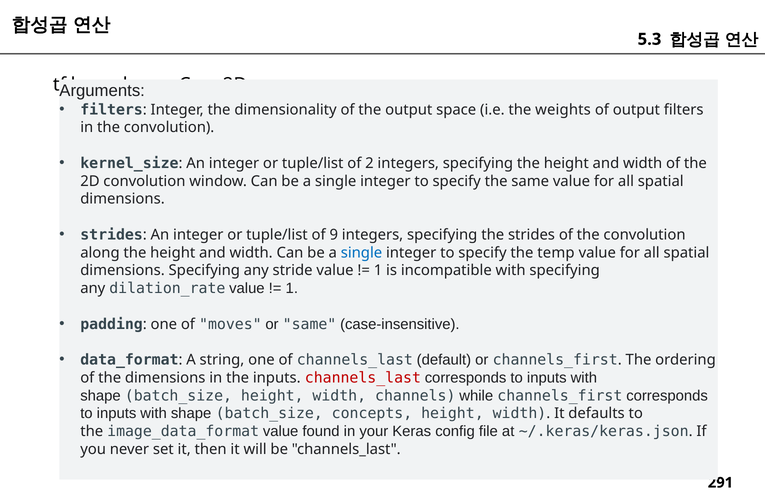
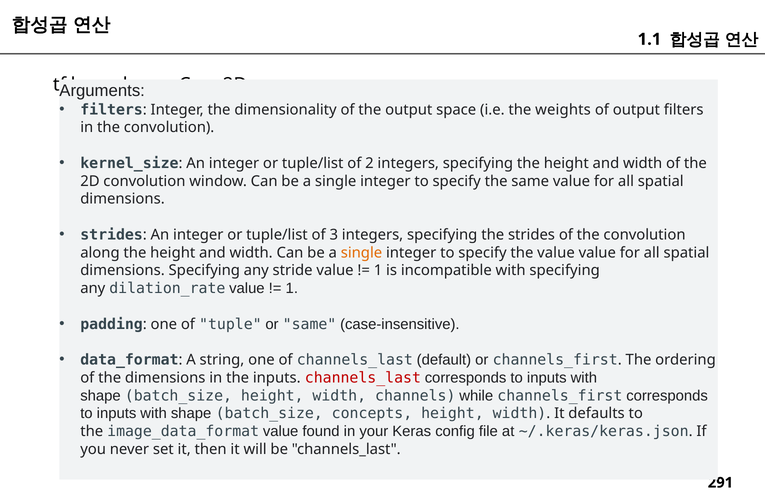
5.3: 5.3 -> 1.1 (650, 39)
9: 9 -> 3 (334, 235)
single colour: blue -> orange (361, 252)
the temp: temp -> value (556, 252)
moves: moves -> tuple (230, 324)
